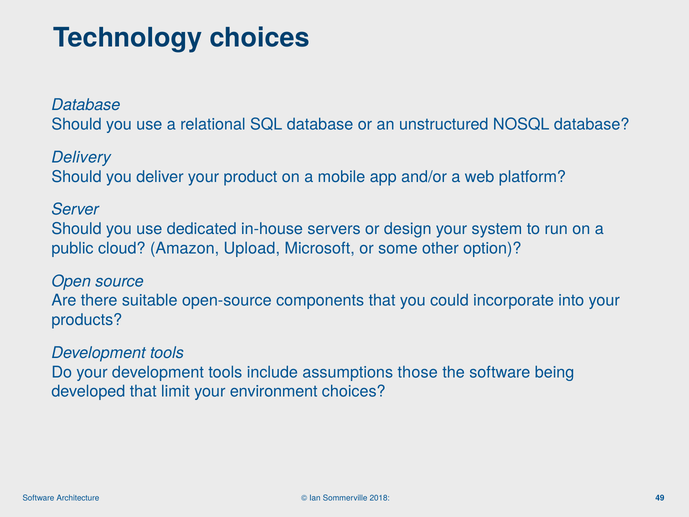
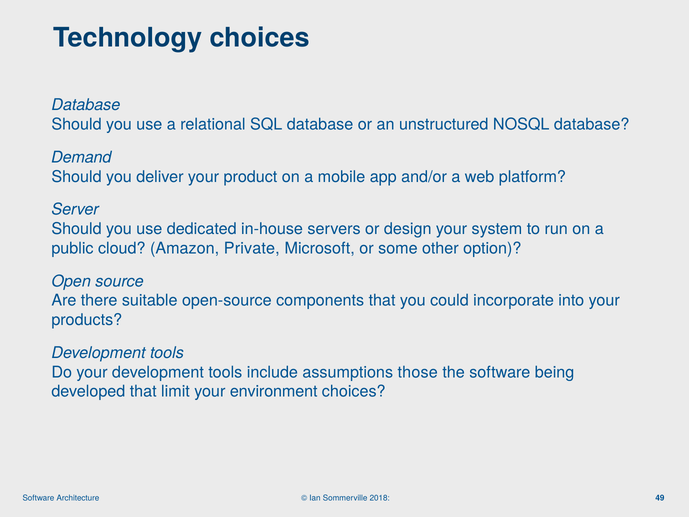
Delivery: Delivery -> Demand (81, 157)
Upload: Upload -> Private (252, 248)
